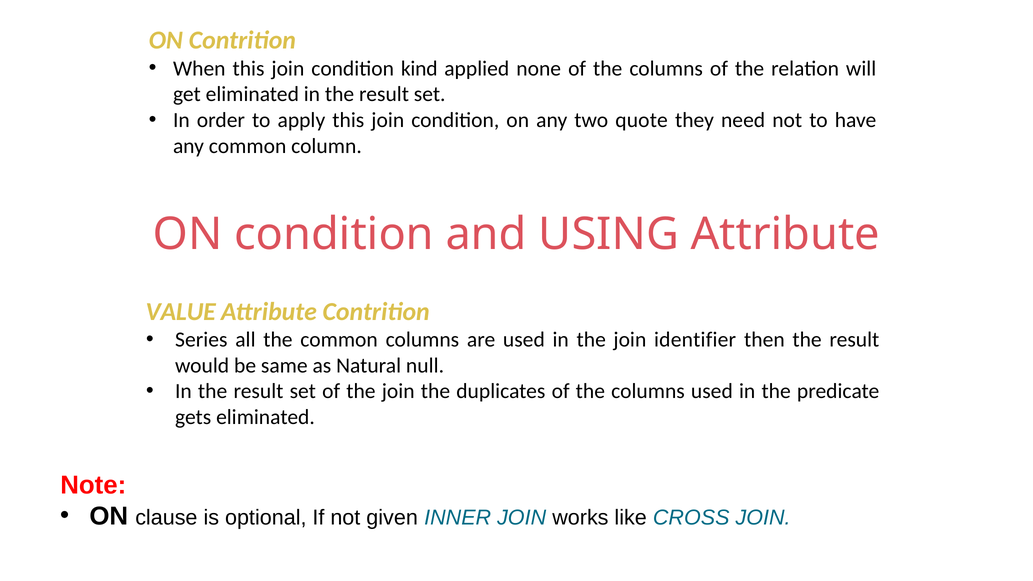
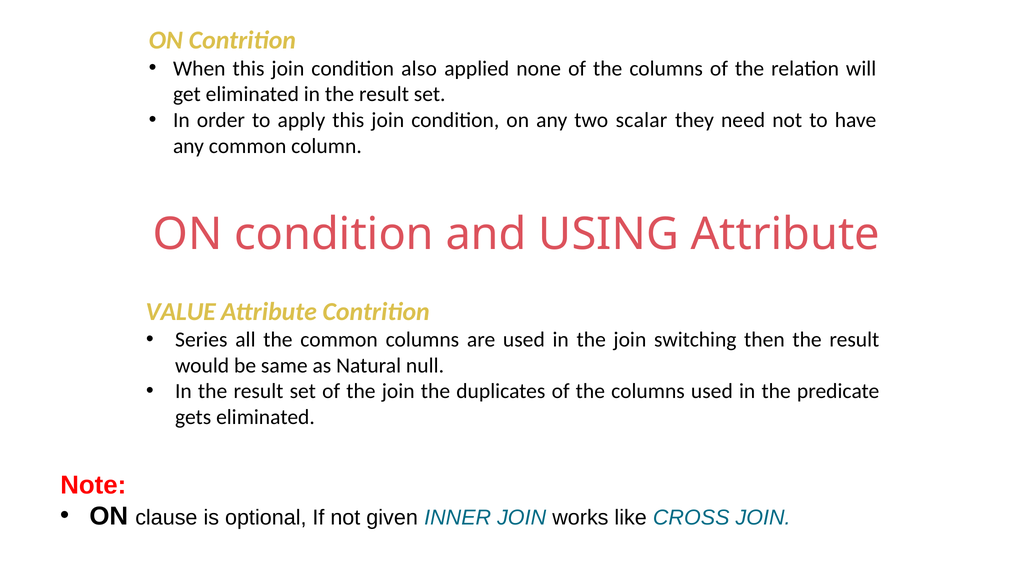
kind: kind -> also (419, 69)
quote: quote -> scalar (642, 120)
identifier: identifier -> switching (695, 340)
